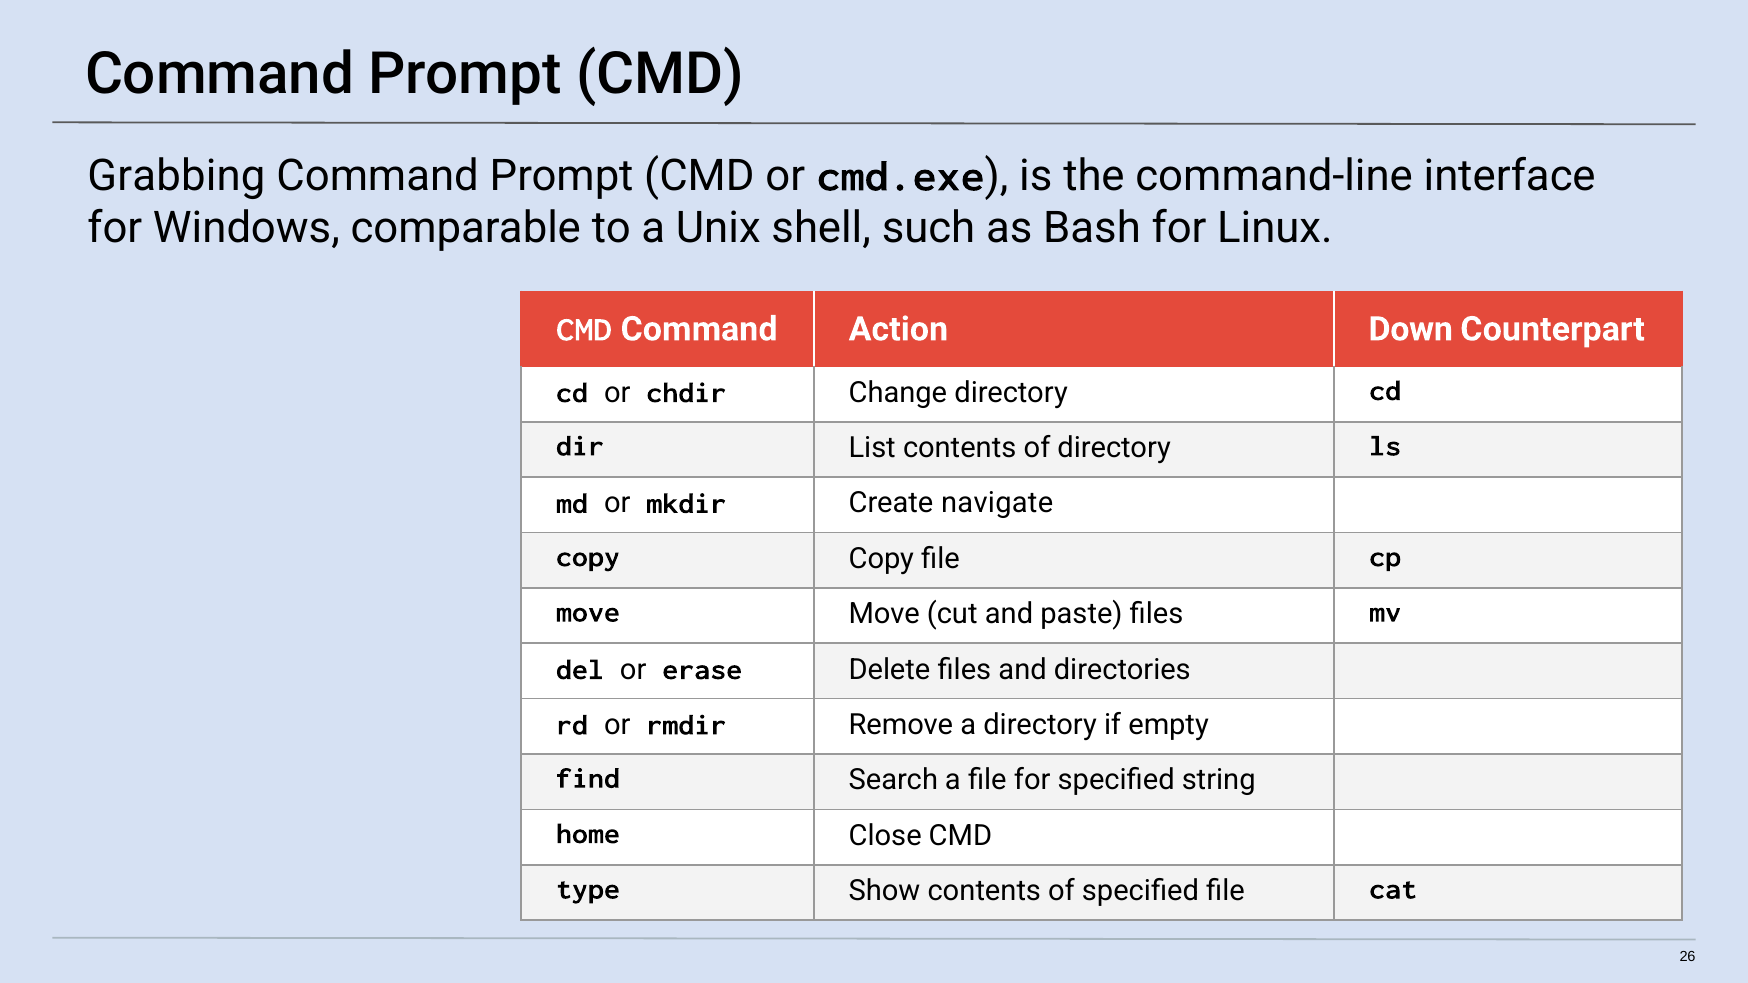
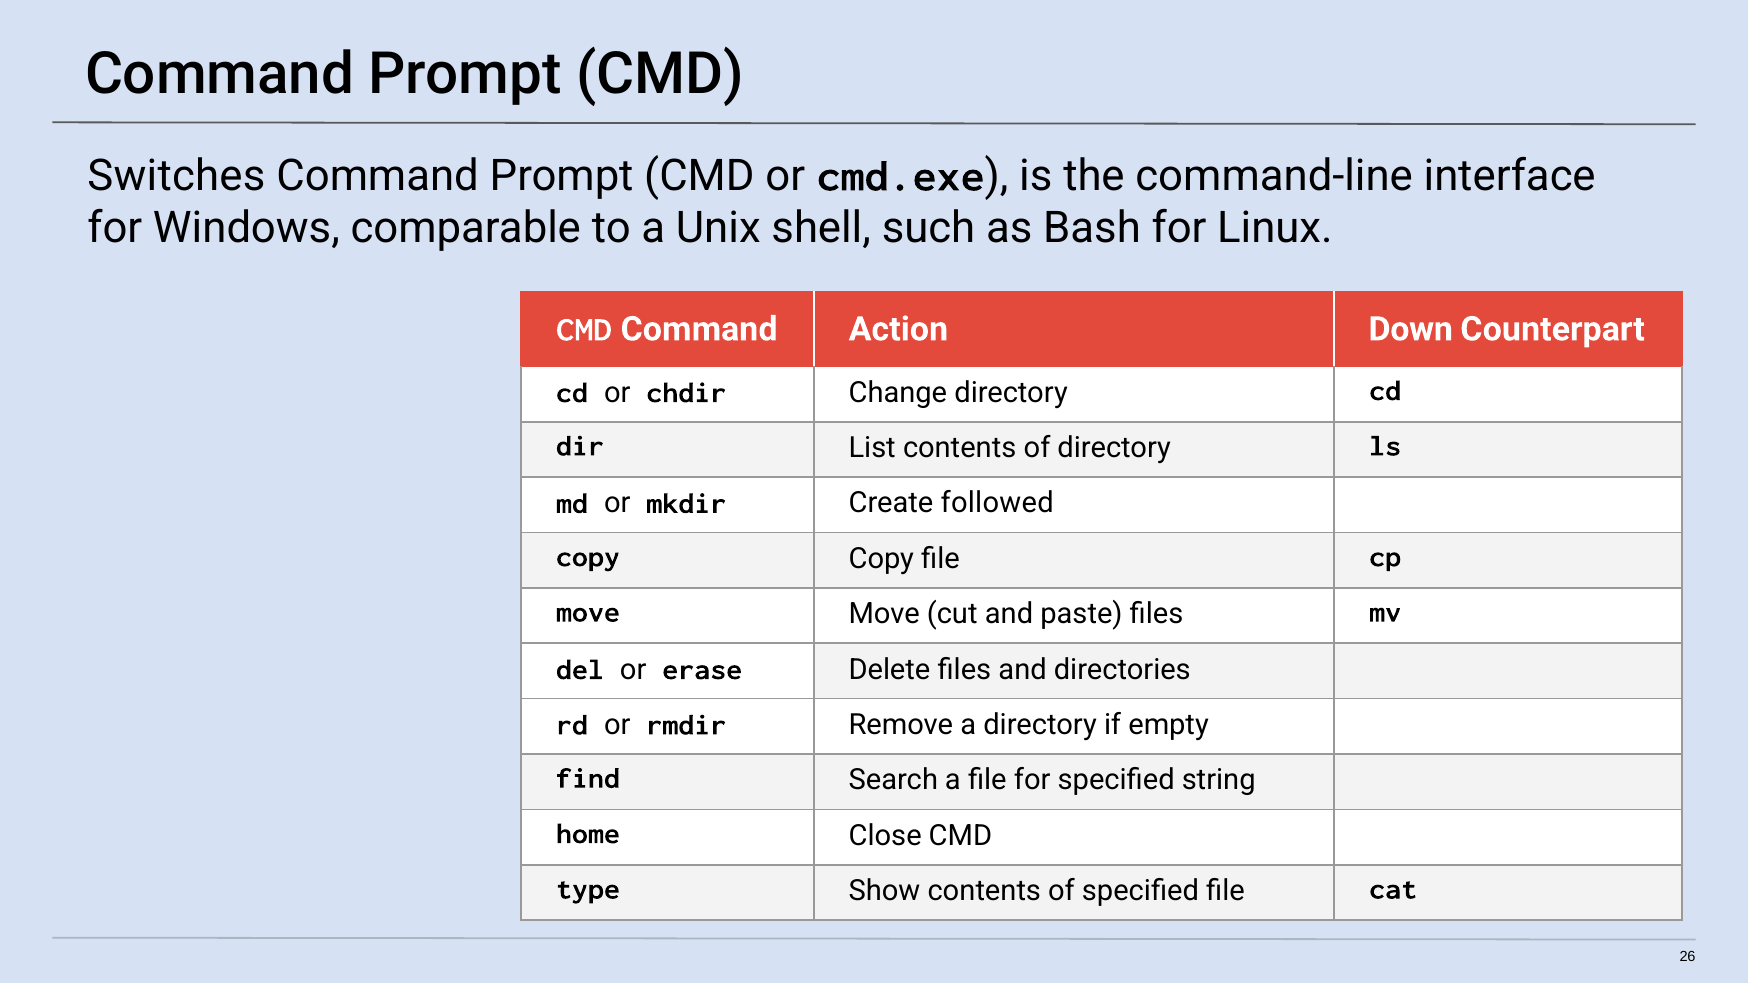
Grabbing: Grabbing -> Switches (176, 176)
navigate: navigate -> followed (997, 503)
